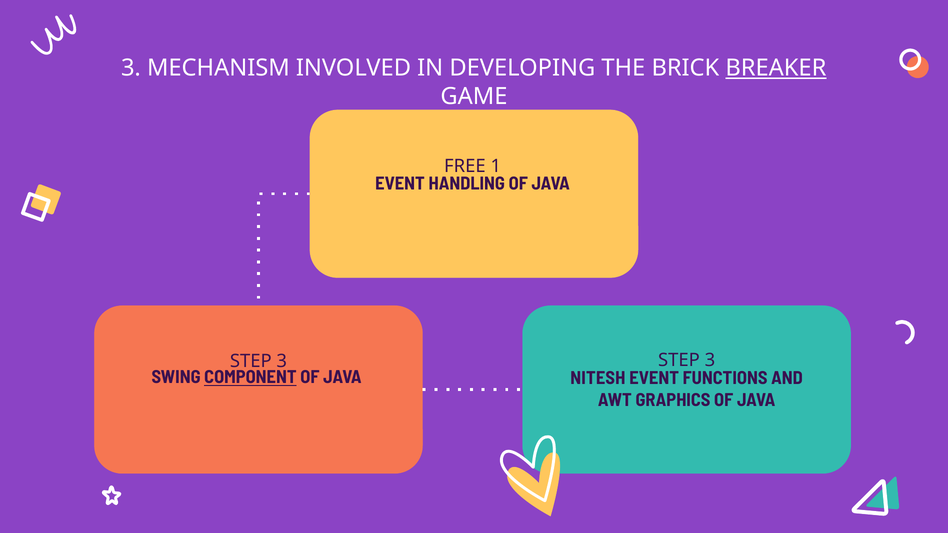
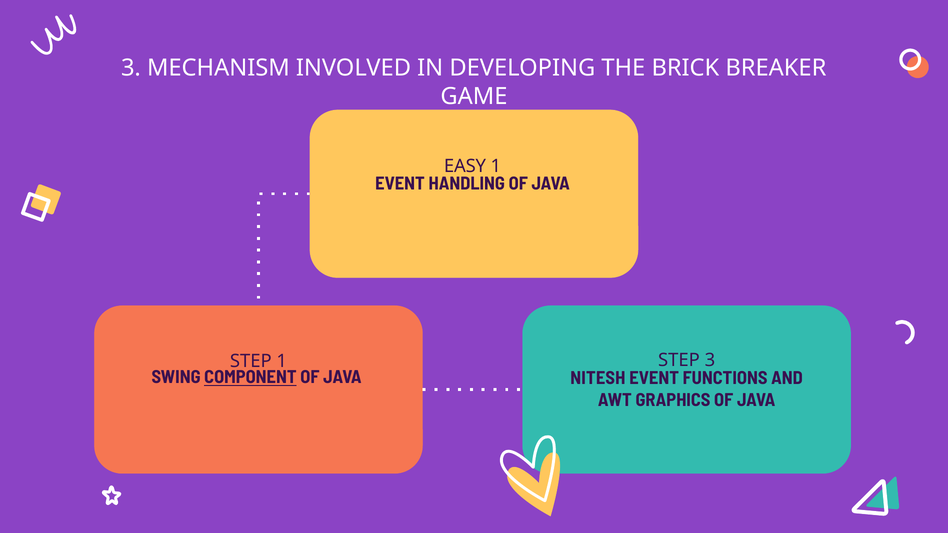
BREAKER underline: present -> none (776, 68)
FREE: FREE -> EASY (465, 166)
3: 3 -> 1 (282, 362)
